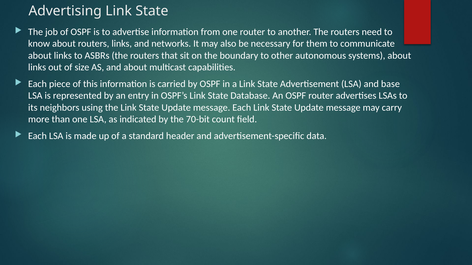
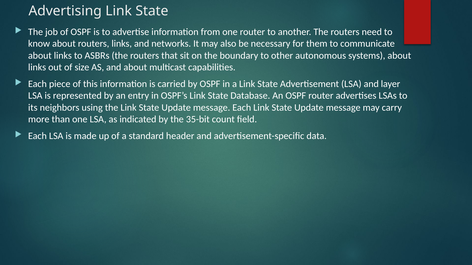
base: base -> layer (391, 84)
70-bit: 70-bit -> 35-bit (198, 120)
